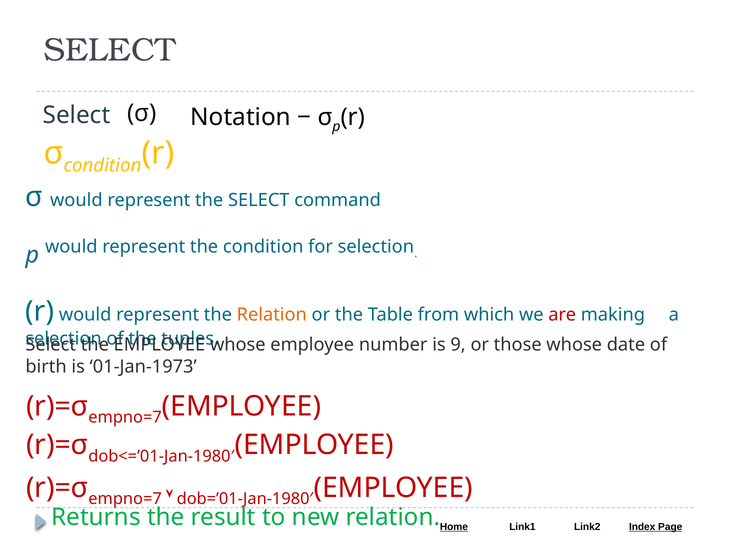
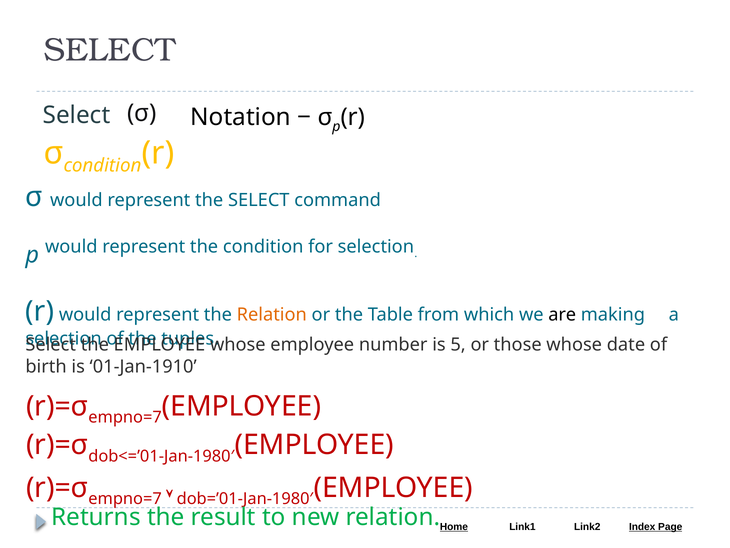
are colour: red -> black (562, 314)
9: 9 -> 5 (458, 344)
01-Jan-1973: 01-Jan-1973 -> 01-Jan-1910 (143, 366)
